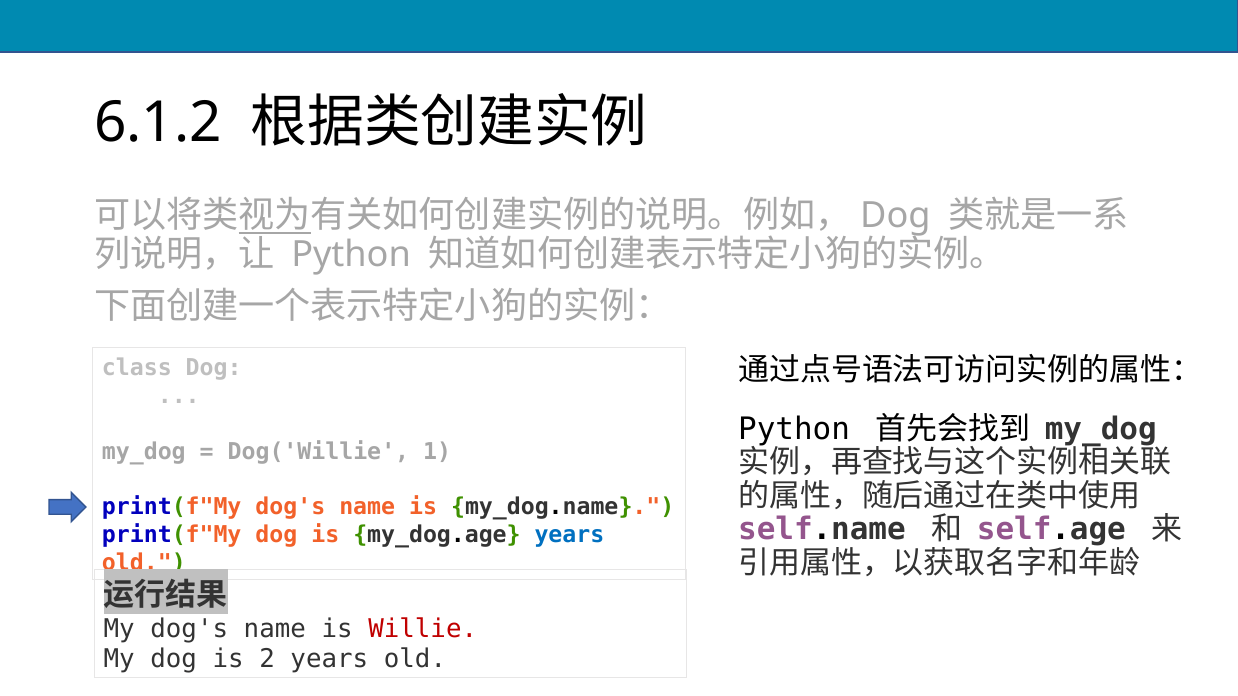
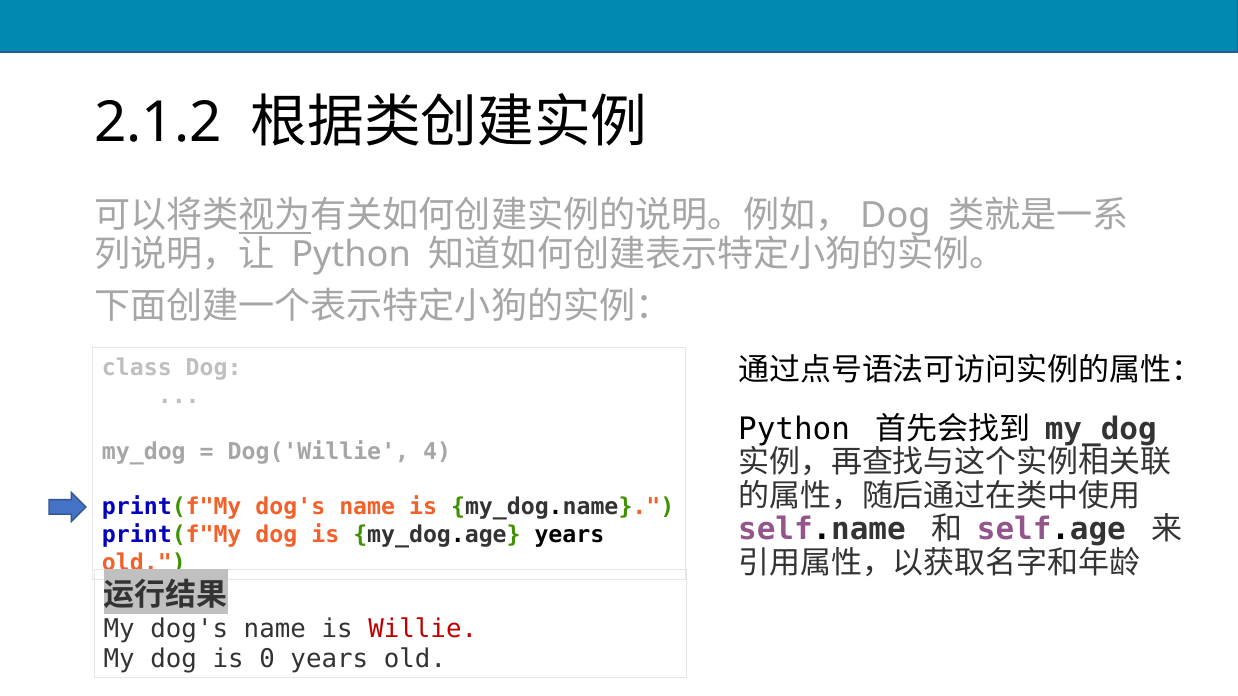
6.1.2: 6.1.2 -> 2.1.2 (158, 123)
1: 1 -> 4 (437, 452)
years colour: blue -> black (569, 535)
2: 2 -> 0 (267, 660)
